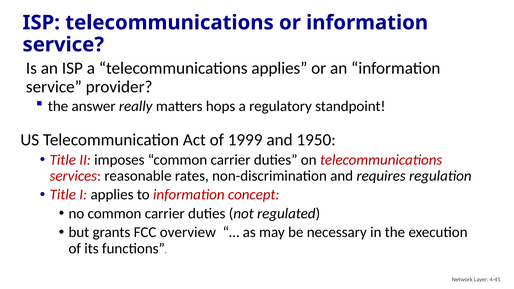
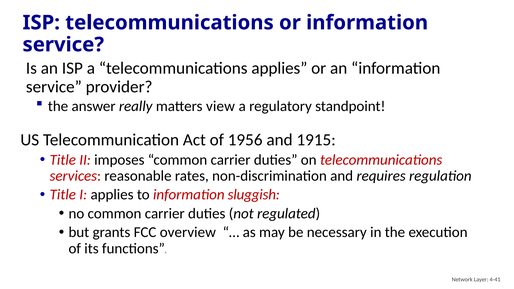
hops: hops -> view (220, 106)
1999: 1999 -> 1956 (245, 140)
1950: 1950 -> 1915 (316, 140)
concept: concept -> sluggish (254, 195)
